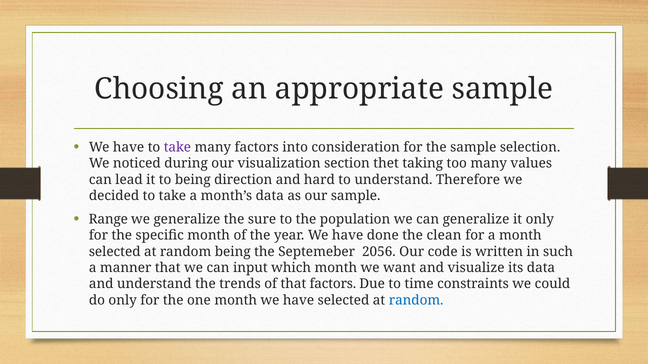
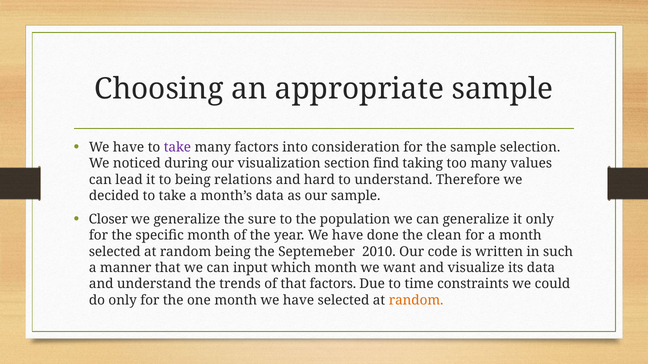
thet: thet -> find (386, 164)
direction: direction -> relations (243, 180)
Range: Range -> Closer (108, 220)
2056: 2056 -> 2010 (379, 252)
random colour: blue -> orange (416, 301)
